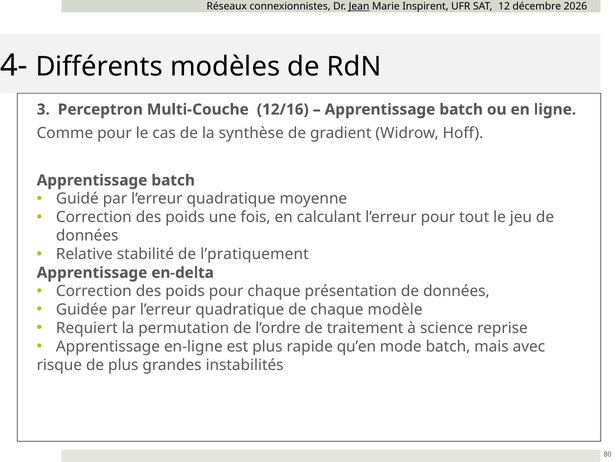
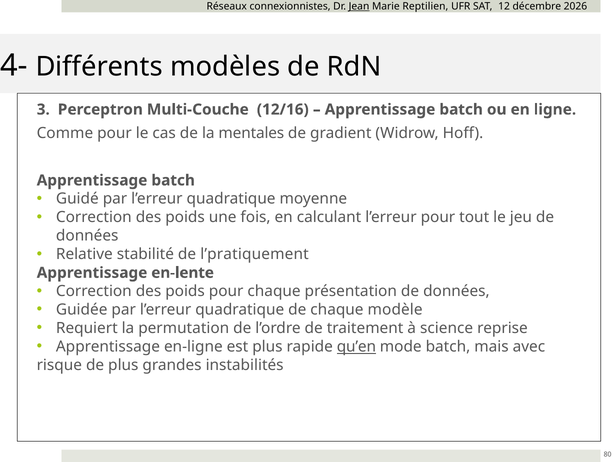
Inspirent: Inspirent -> Reptilien (425, 6)
synthèse: synthèse -> mentales (251, 133)
en-delta: en-delta -> en-lente (183, 273)
qu’en underline: none -> present (356, 347)
